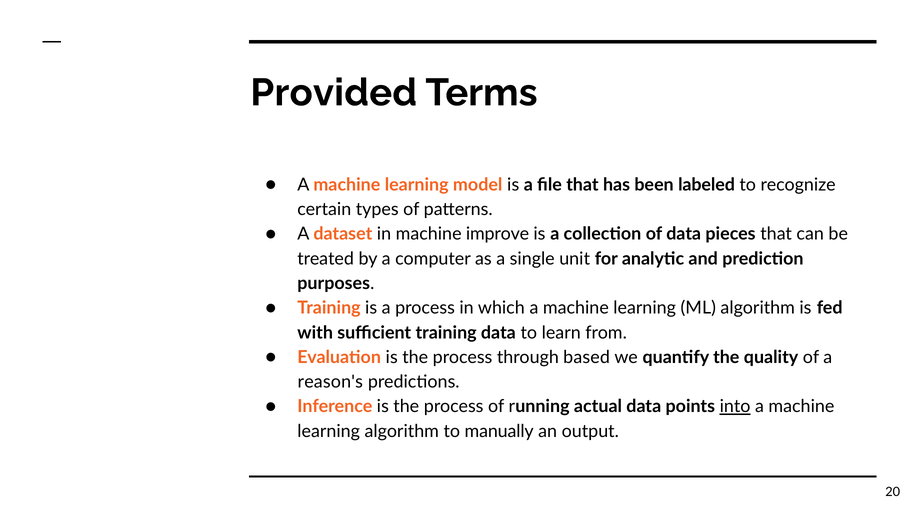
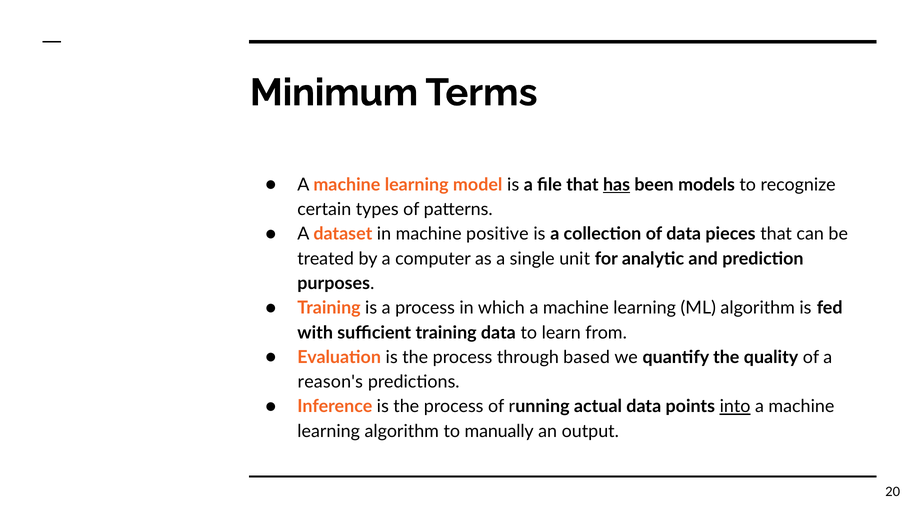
Provided: Provided -> Minimum (334, 93)
has underline: none -> present (617, 185)
labeled: labeled -> models (707, 185)
improve: improve -> positive (497, 234)
